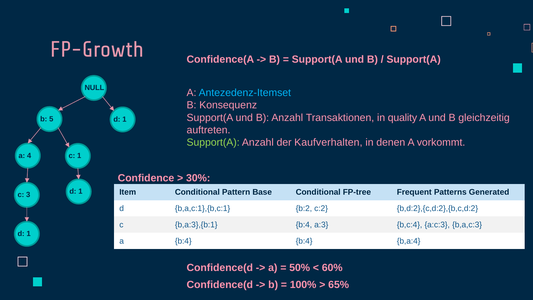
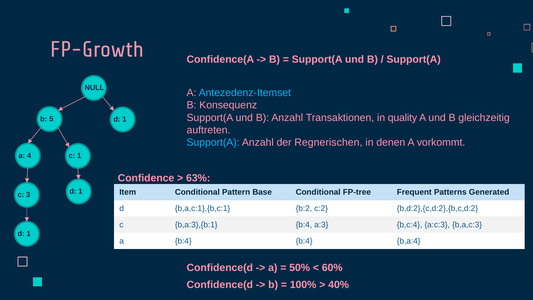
Support(A colour: light green -> light blue (213, 142)
Kaufverhalten: Kaufverhalten -> Regnerischen (328, 142)
30%: 30% -> 63% (198, 178)
65%: 65% -> 40% (339, 285)
